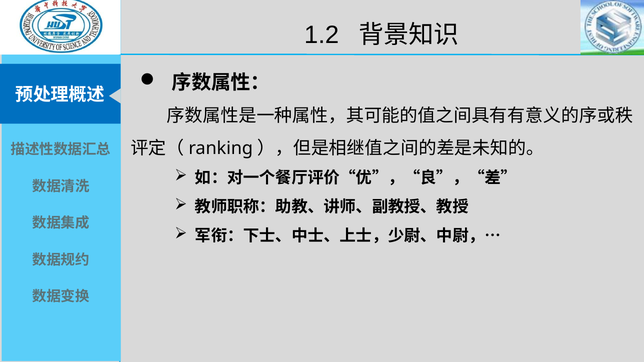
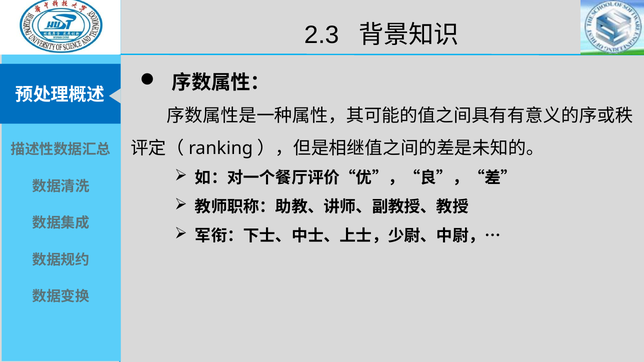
1.2: 1.2 -> 2.3 (322, 35)
